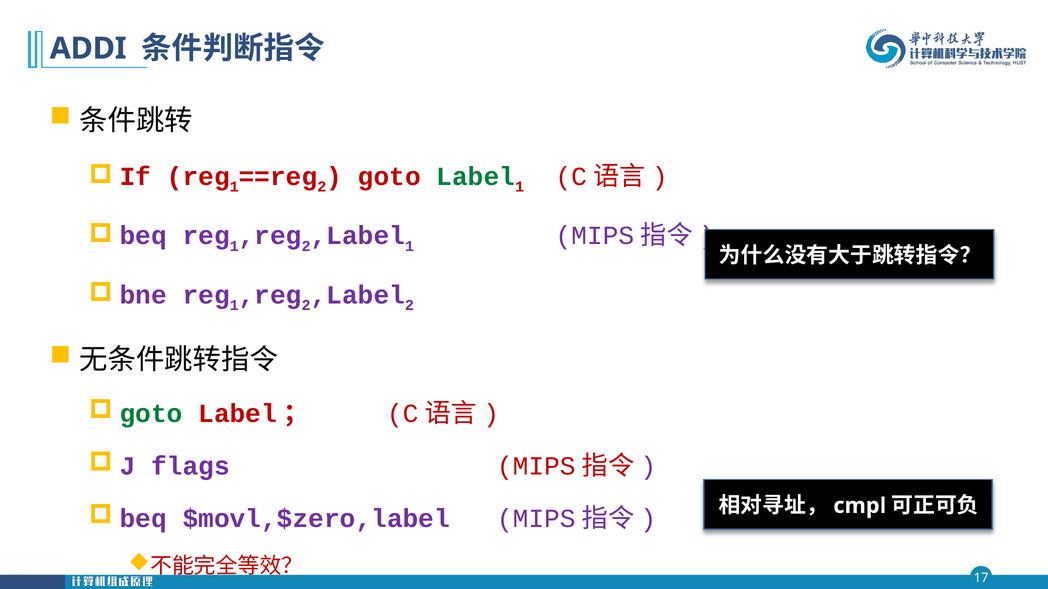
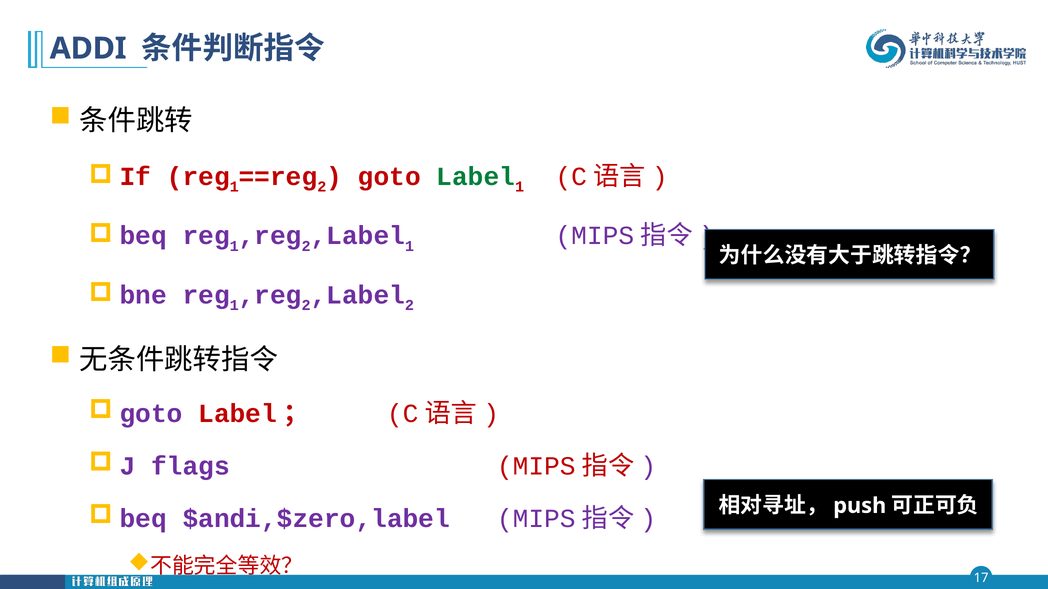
goto colour: green -> purple (151, 414)
cmpl: cmpl -> push (860, 506)
$movl,$zero,label: $movl,$zero,label -> $andi,$zero,label (316, 519)
